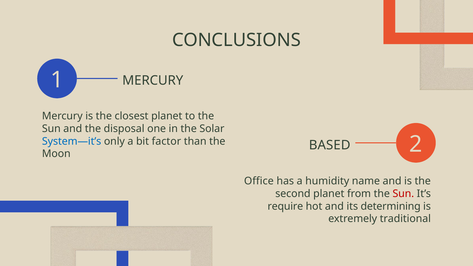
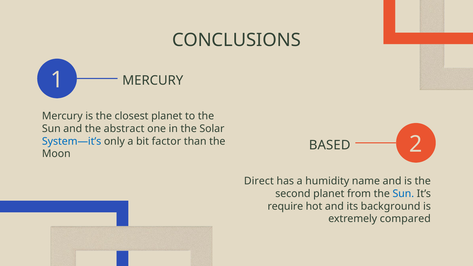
disposal: disposal -> abstract (124, 129)
Office: Office -> Direct (259, 181)
Sun colour: red -> blue (403, 194)
determining: determining -> background (391, 206)
traditional: traditional -> compared (405, 219)
